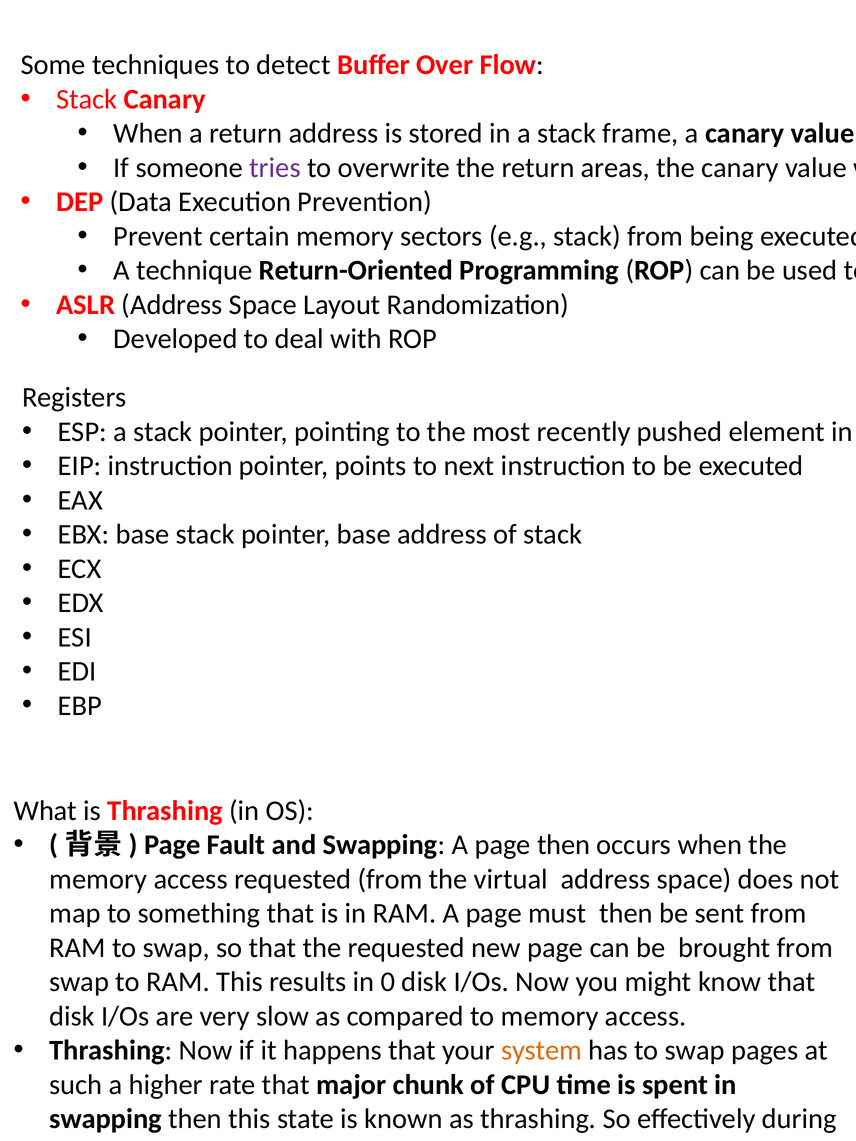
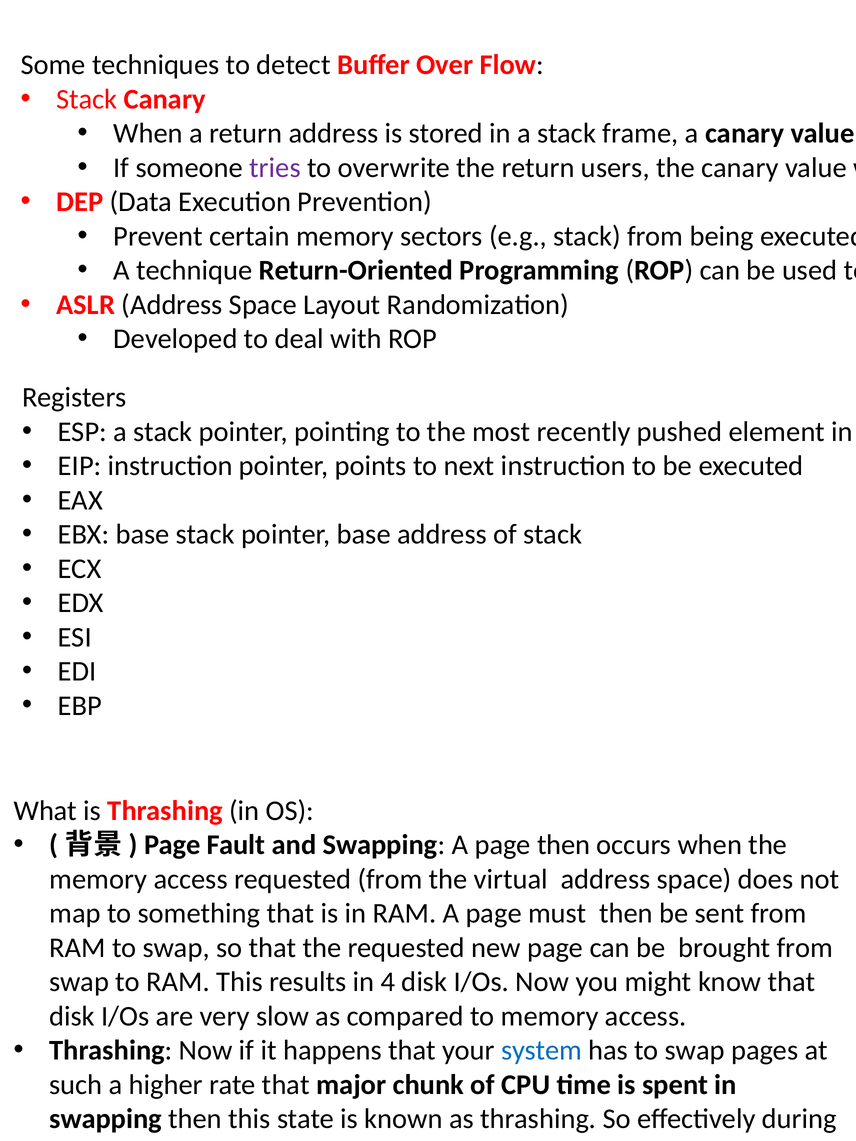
areas: areas -> users (615, 168)
0: 0 -> 4 (388, 982)
system colour: orange -> blue (542, 1051)
